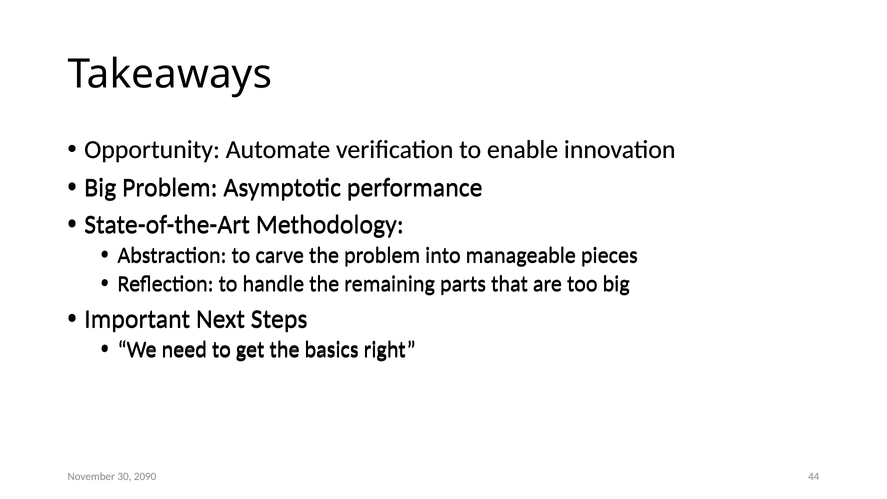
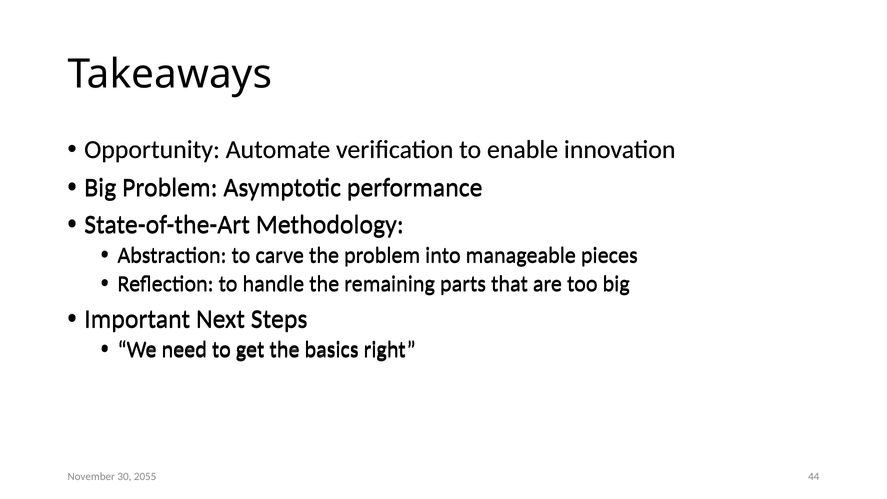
2090: 2090 -> 2055 (145, 476)
